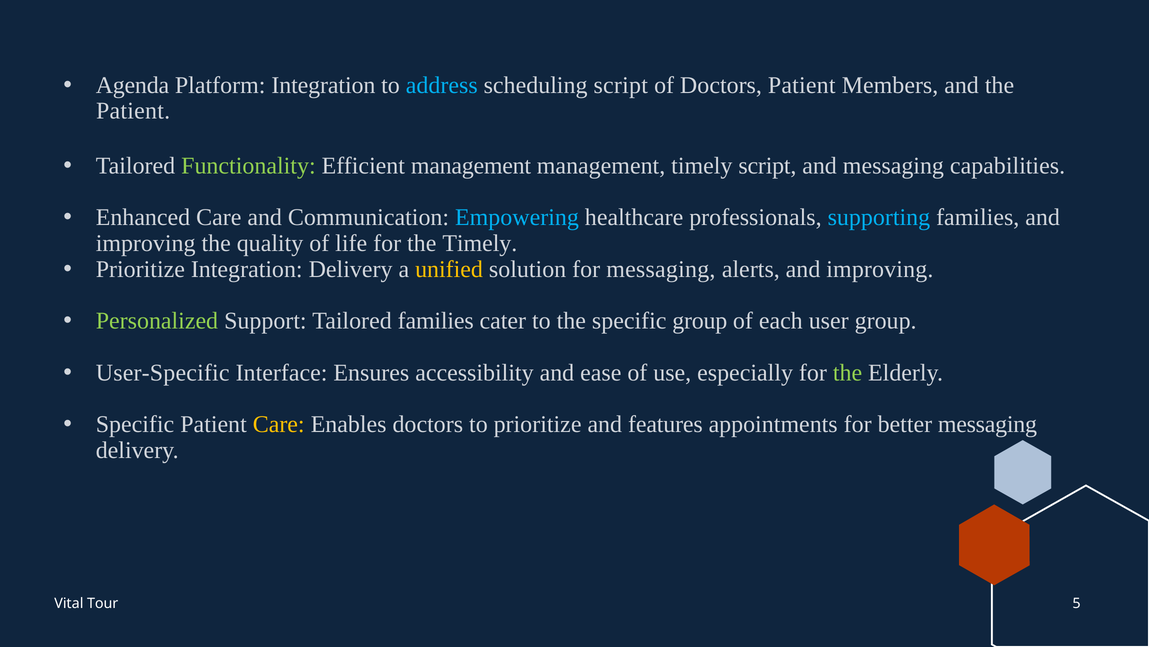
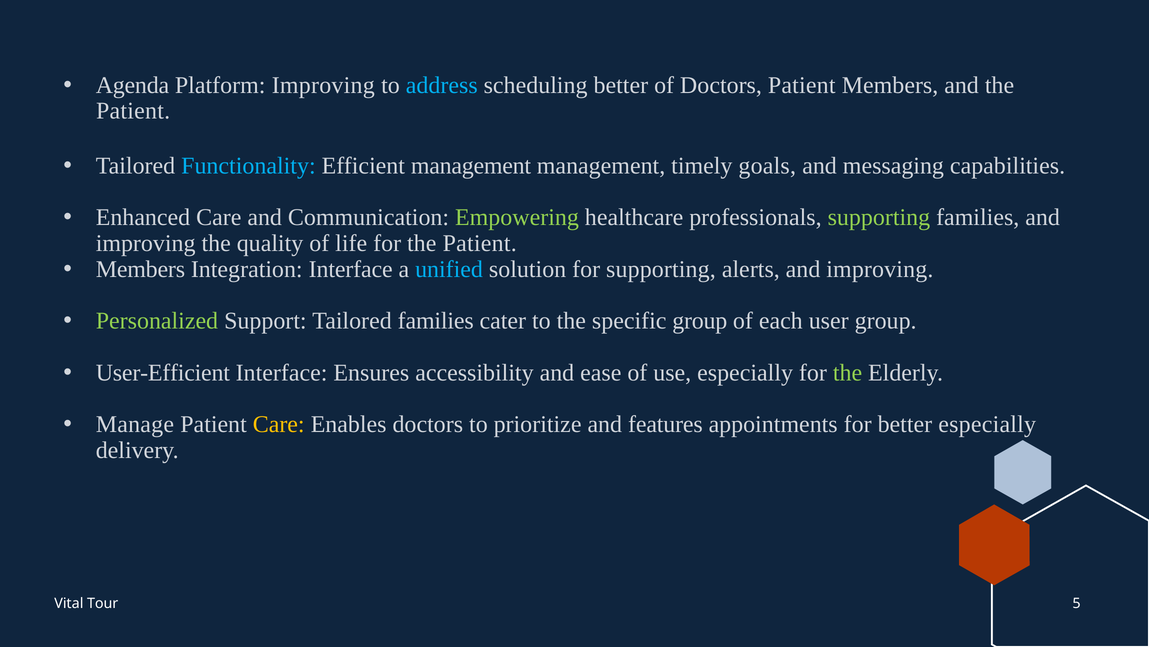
Platform Integration: Integration -> Improving (323, 85)
scheduling script: script -> better (621, 85)
Functionality colour: light green -> light blue (248, 166)
timely script: script -> goals (767, 166)
Empowering colour: light blue -> light green (517, 217)
supporting colour: light blue -> light green (879, 217)
for the Timely: Timely -> Patient (480, 243)
Prioritize: Prioritize -> Members (140, 269)
Integration Delivery: Delivery -> Interface (351, 269)
unified colour: yellow -> light blue (449, 269)
for messaging: messaging -> supporting (661, 269)
User-Specific: User-Specific -> User-Efficient (163, 372)
Specific: Specific -> Manage (135, 424)
better messaging: messaging -> especially (987, 424)
